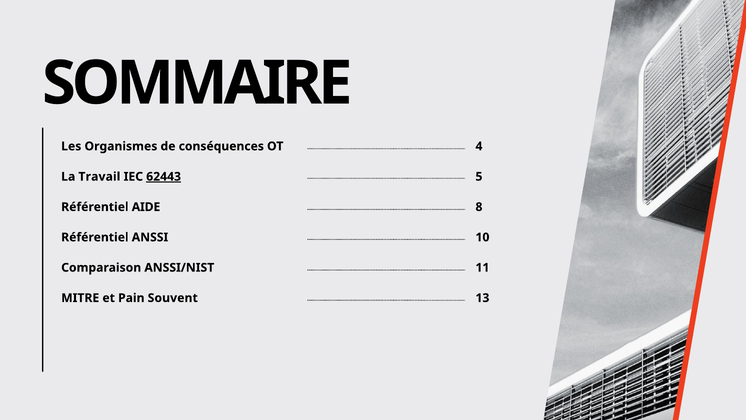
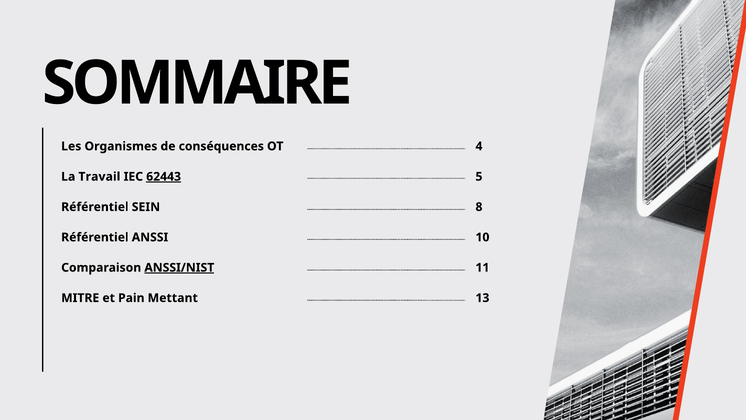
AIDE: AIDE -> SEIN (146, 207)
ANSSI/NIST underline: none -> present (179, 267)
Souvent: Souvent -> Mettant (173, 298)
